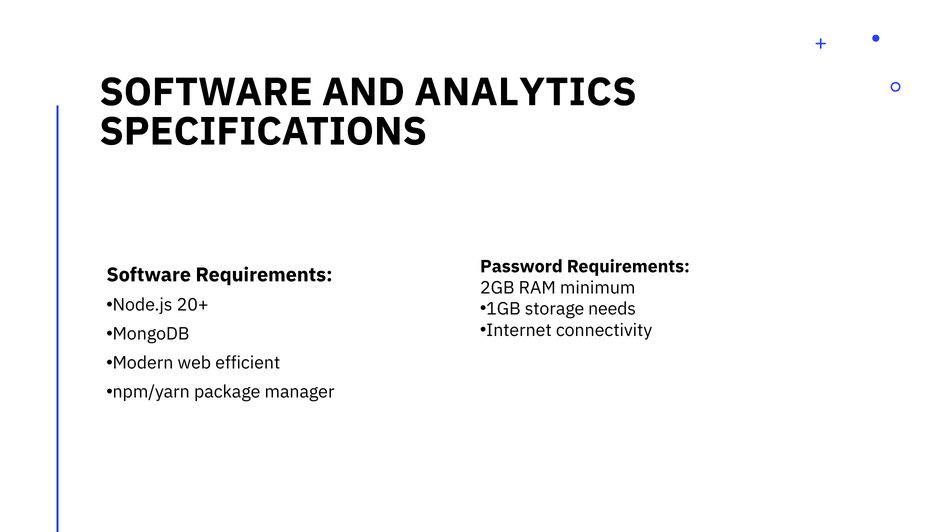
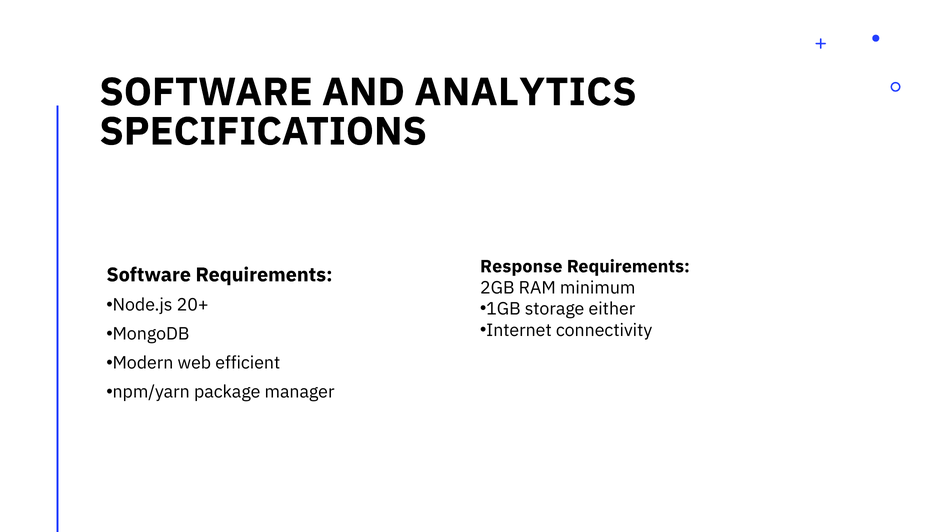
Password: Password -> Response (521, 266)
needs: needs -> either (612, 309)
